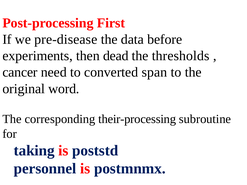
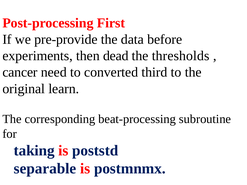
pre-disease: pre-disease -> pre-provide (66, 39)
span: span -> third (154, 72)
word: word -> learn (64, 89)
their-processing: their-processing -> beat-processing (137, 119)
personnel: personnel -> separable (45, 169)
